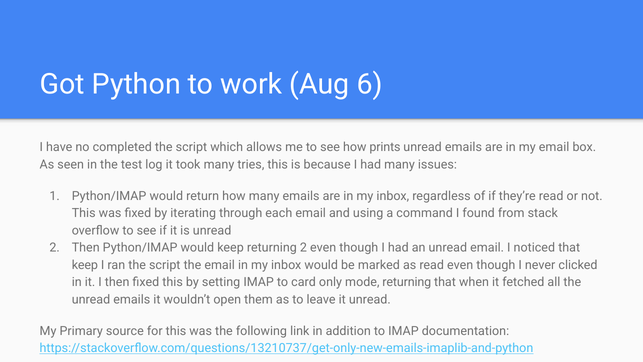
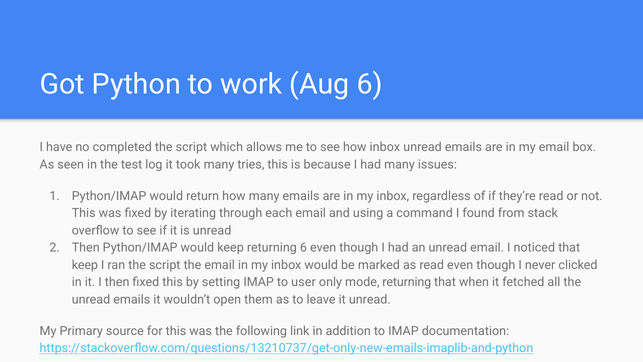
how prints: prints -> inbox (385, 147)
returning 2: 2 -> 6 (303, 248)
card: card -> user (304, 282)
